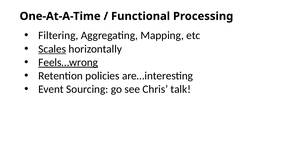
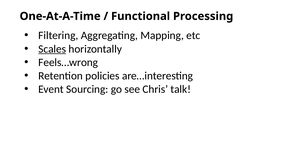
Feels…wrong underline: present -> none (68, 62)
